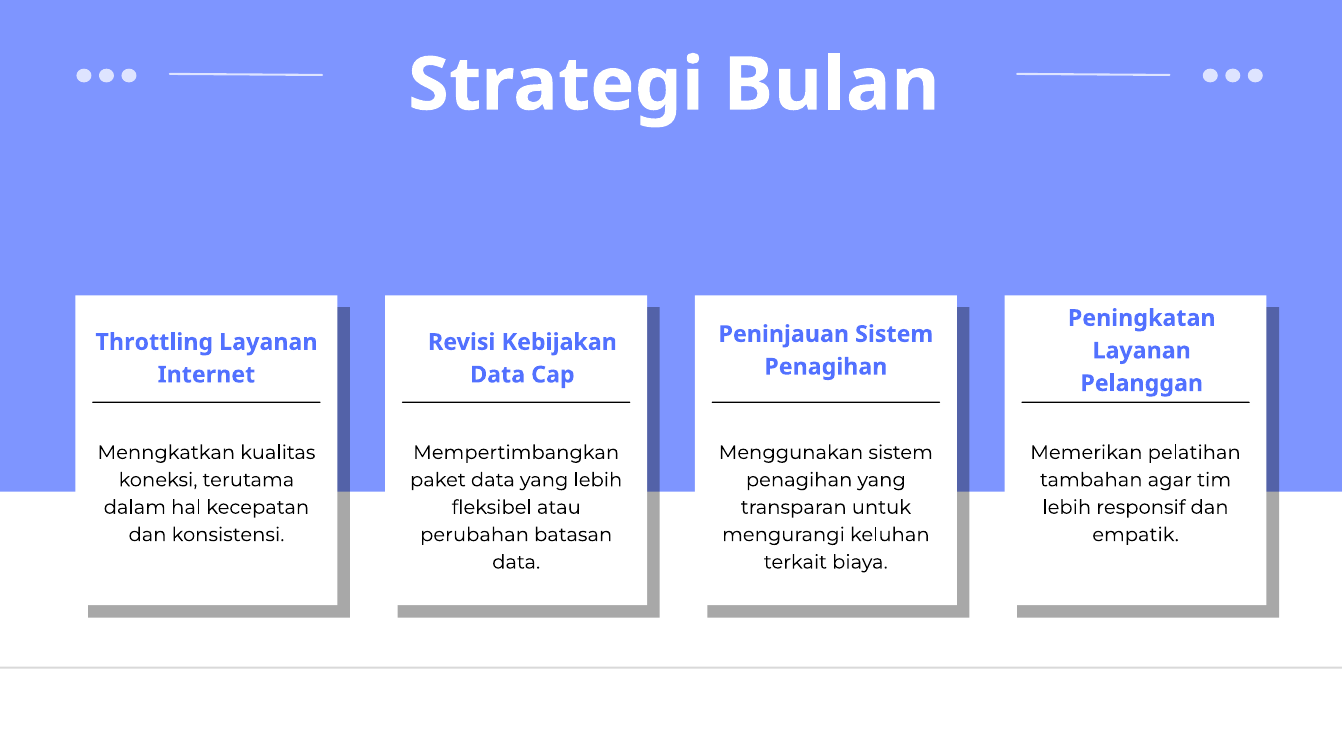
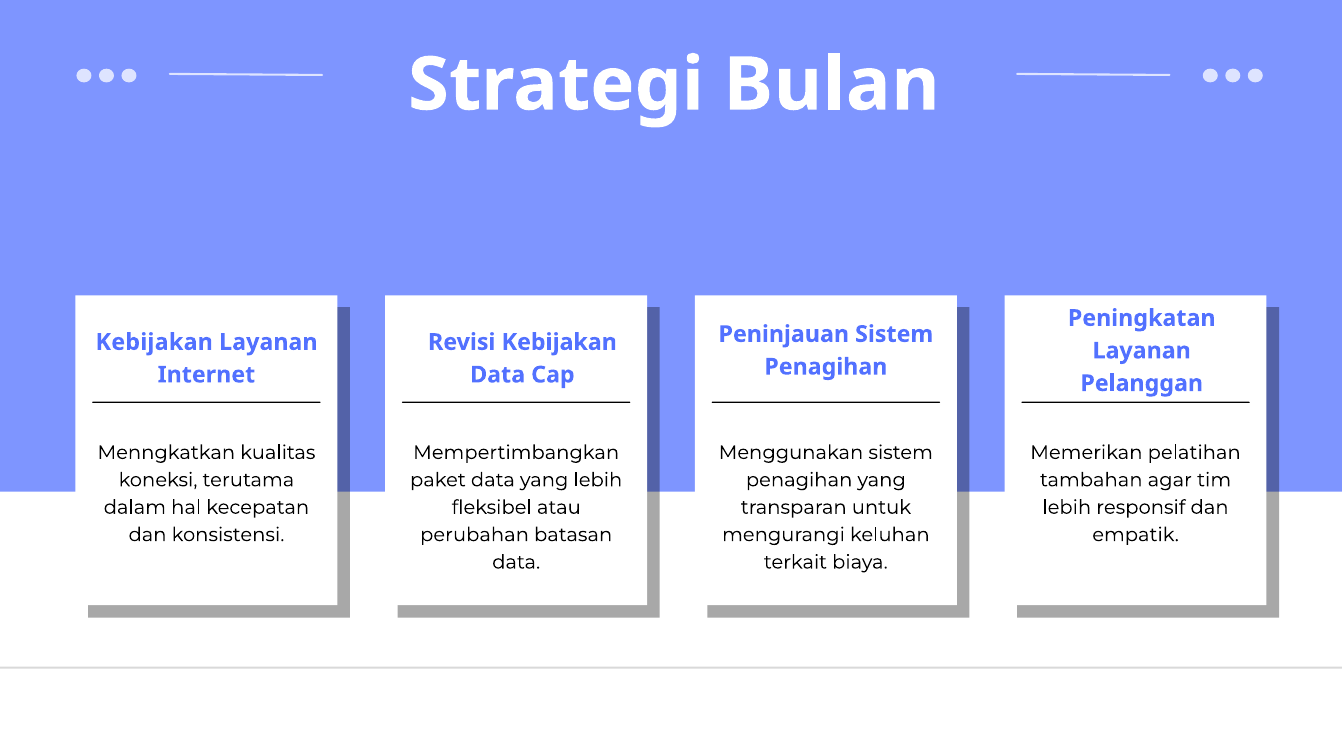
Throttling: Throttling -> Kebijakan (154, 342)
